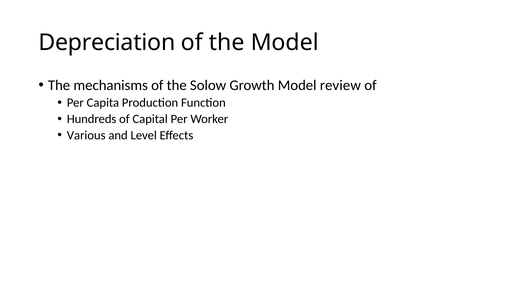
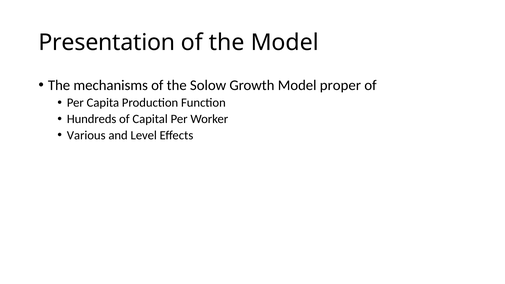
Depreciation: Depreciation -> Presentation (107, 42)
review: review -> proper (340, 85)
